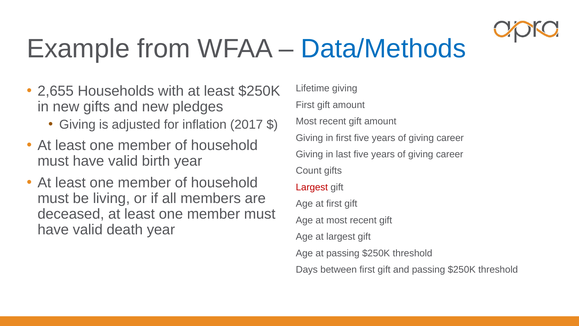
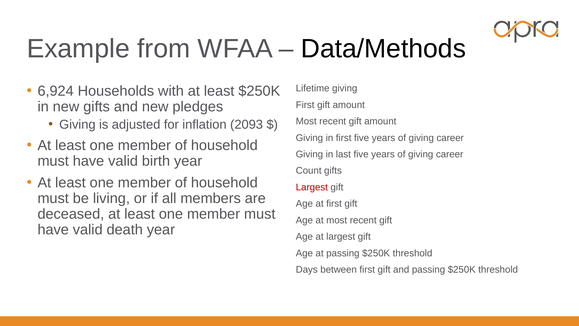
Data/Methods colour: blue -> black (383, 49)
2,655: 2,655 -> 6,924 (56, 91)
2017: 2017 -> 2093 (247, 124)
